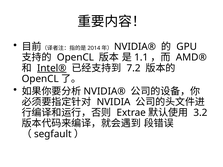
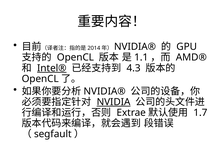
7.2: 7.2 -> 4.3 (134, 68)
NVIDIA underline: none -> present (114, 102)
3.2: 3.2 -> 1.7 (200, 113)
